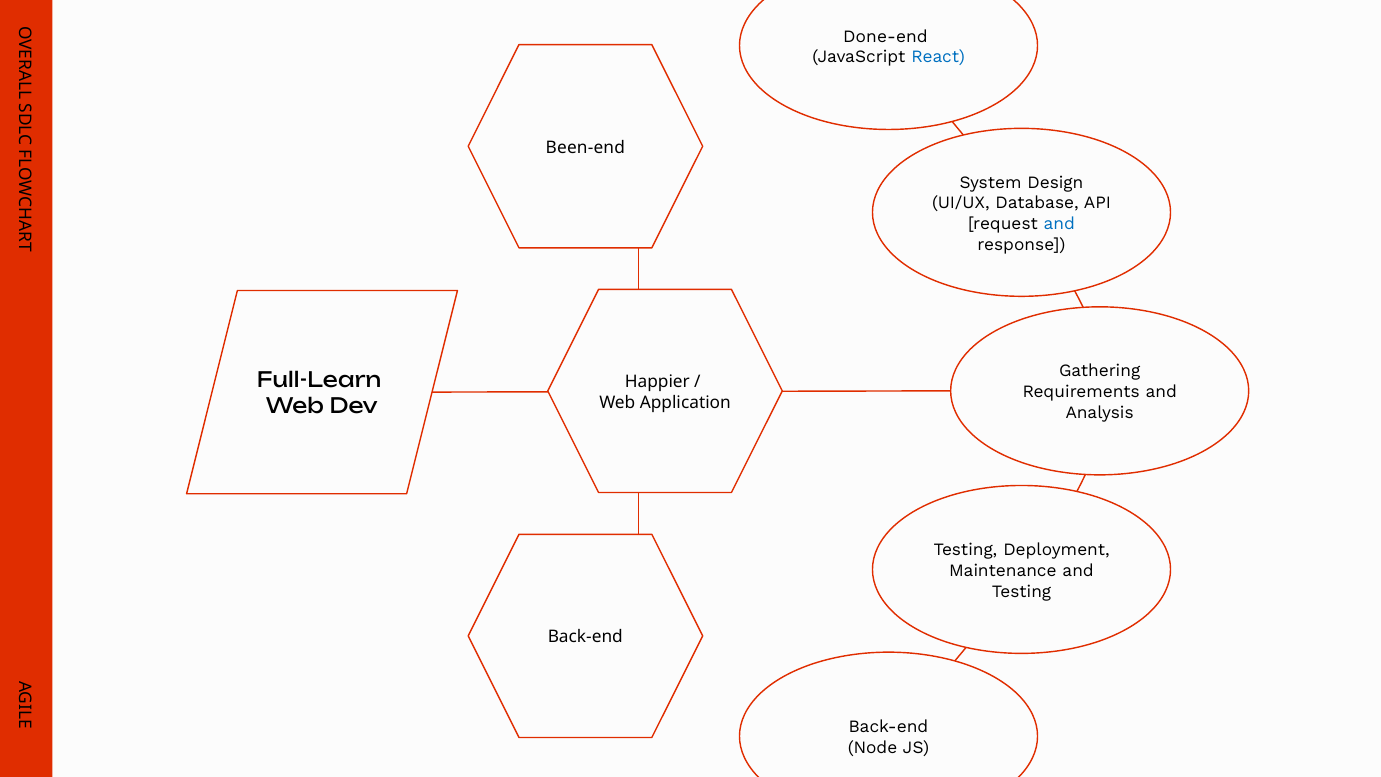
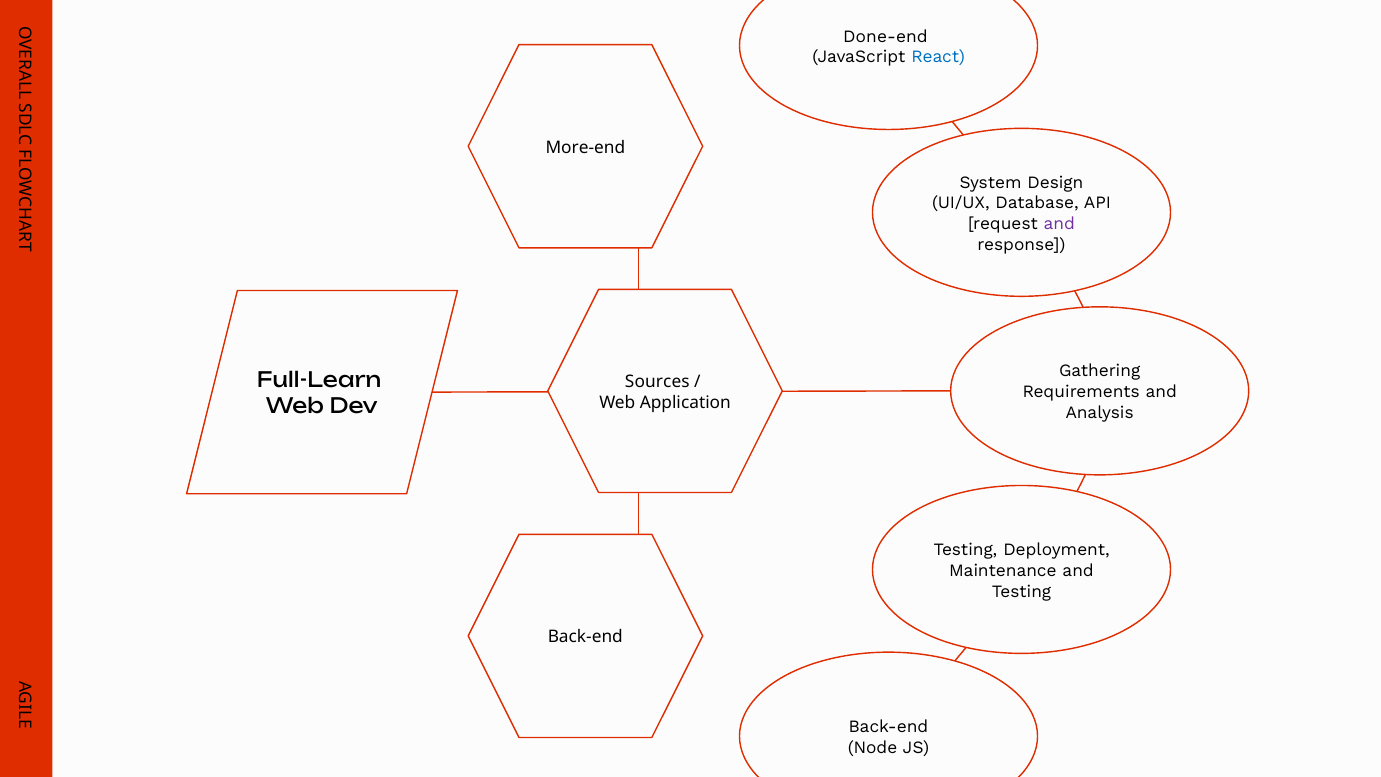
Been-end: Been-end -> More-end (585, 147)
and colour: blue -> purple (1059, 224)
Happier: Happier -> Sources (657, 382)
